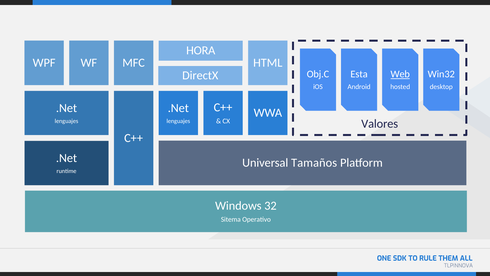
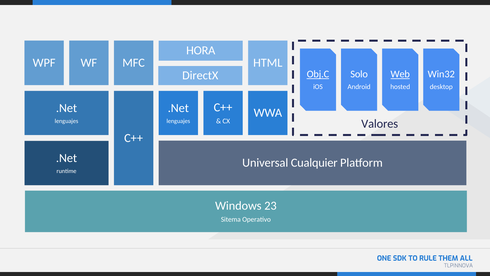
Obj.C underline: none -> present (318, 74)
Esta: Esta -> Solo (359, 74)
Tamaños: Tamaños -> Cualquier (314, 163)
32: 32 -> 23 (270, 206)
